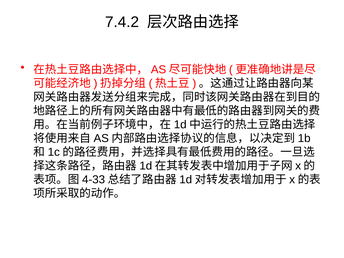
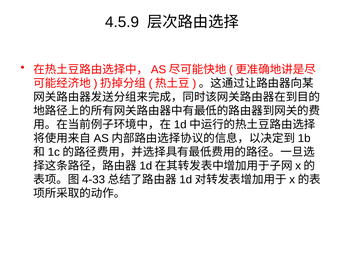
7.4.2: 7.4.2 -> 4.5.9 (122, 22)
